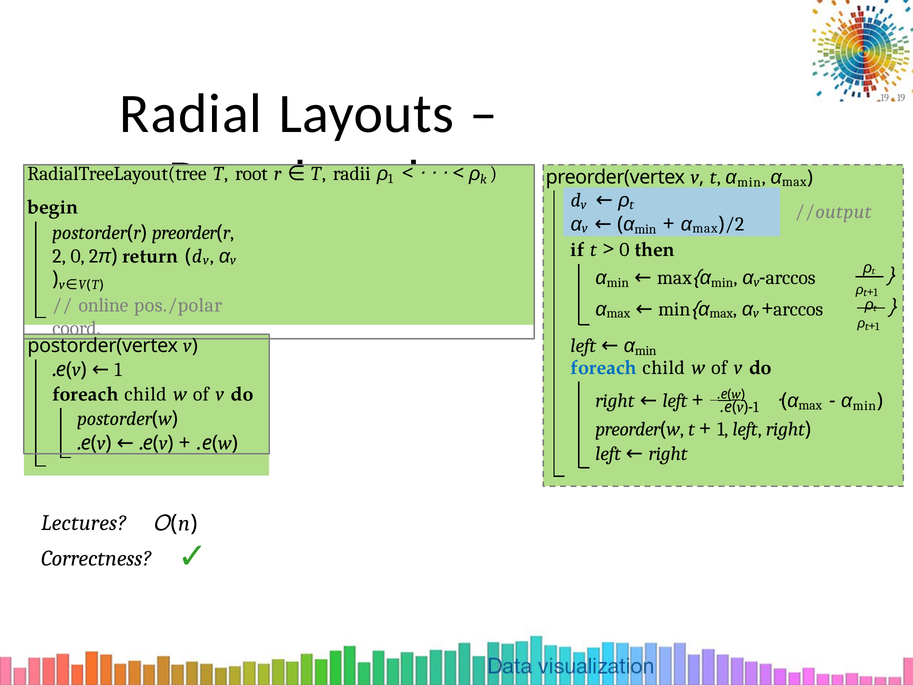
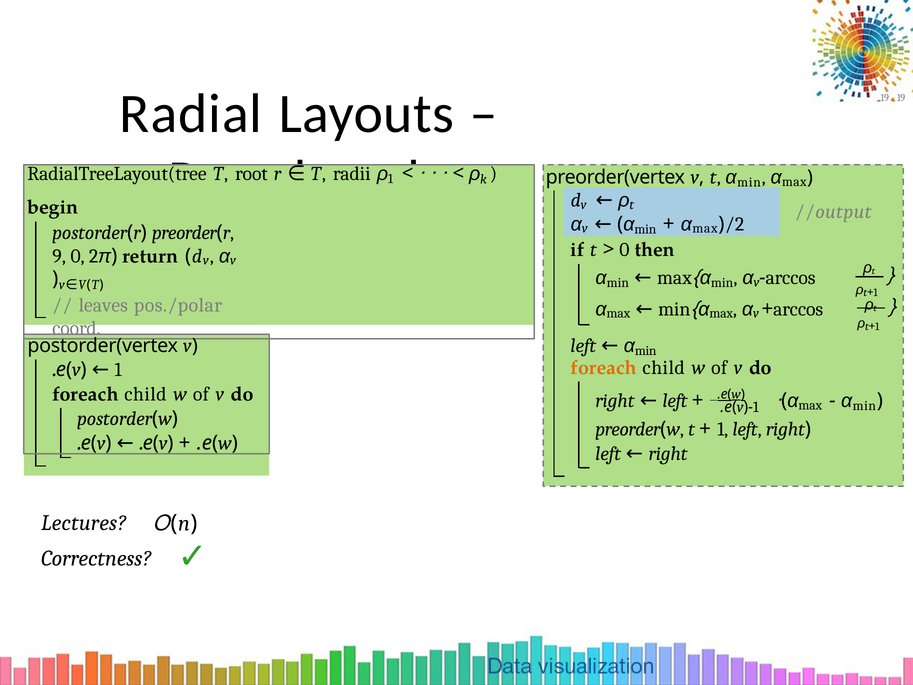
2: 2 -> 9 (59, 256)
online: online -> leaves (103, 305)
foreach colour: blue -> orange (604, 368)
